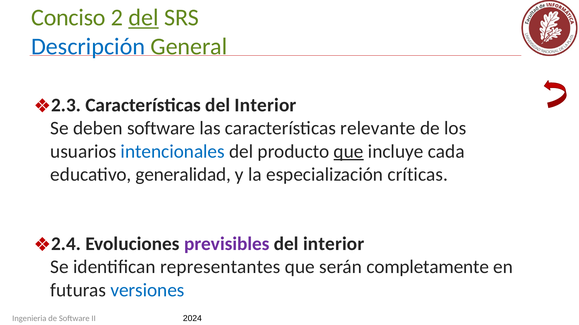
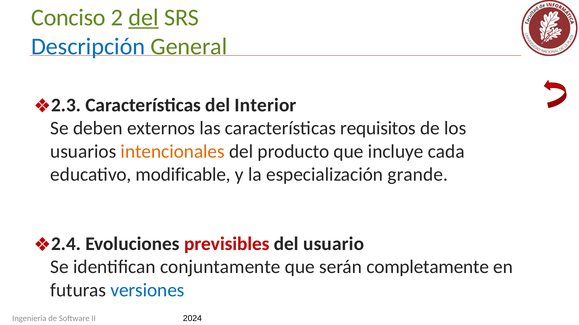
deben software: software -> externos (161, 129)
relevante: relevante -> requisitos (378, 129)
intencionales colour: blue -> orange (173, 152)
que underline: present -> none (349, 152)
generalidad: generalidad -> modificable (183, 175)
críticas: críticas -> grande (418, 175)
previsibles colour: purple -> red (227, 244)
interior: interior -> usuario (334, 244)
representantes: representantes -> conjuntamente (220, 268)
